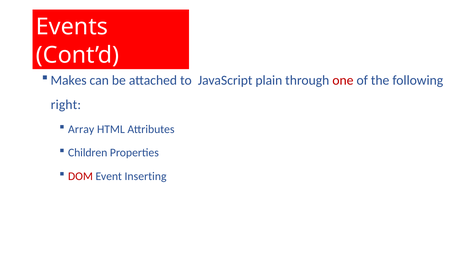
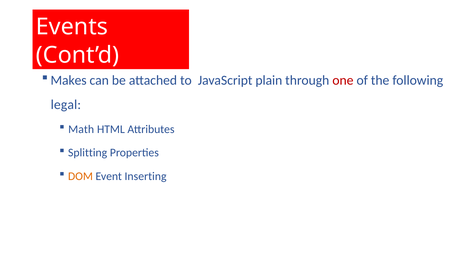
right: right -> legal (66, 105)
Array: Array -> Math (81, 129)
Children: Children -> Splitting (88, 153)
DOM colour: red -> orange (80, 176)
